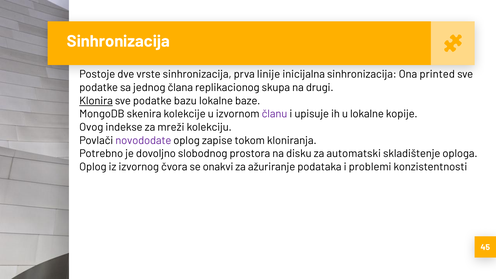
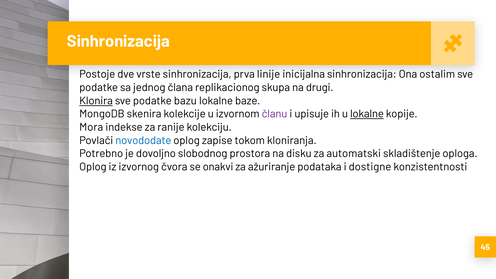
printed: printed -> ostalim (437, 74)
lokalne underline: none -> present (367, 114)
Ovog: Ovog -> Mora (91, 127)
mreži: mreži -> ranije (171, 127)
novododate colour: purple -> blue (143, 140)
problemi: problemi -> dostigne (370, 167)
